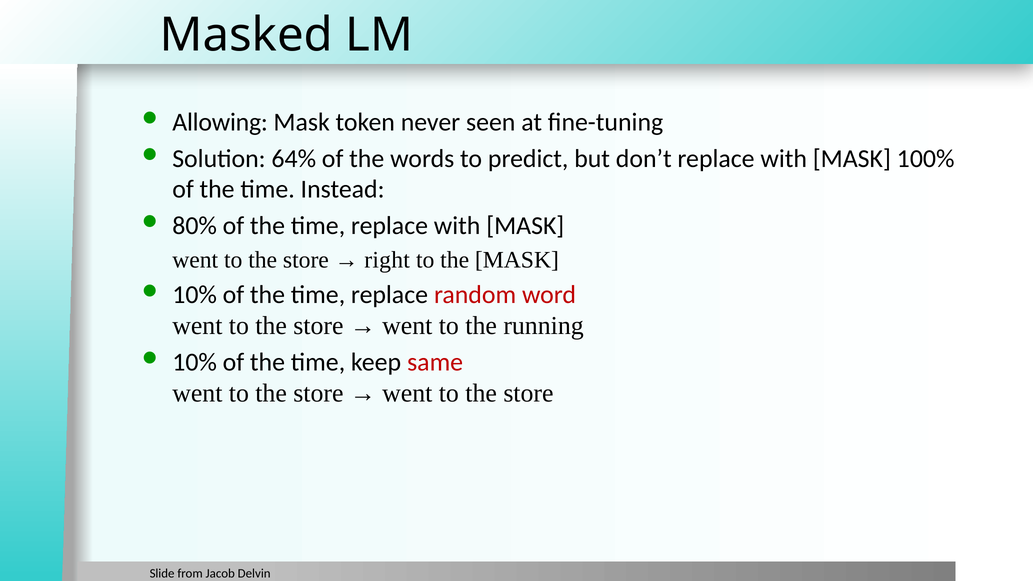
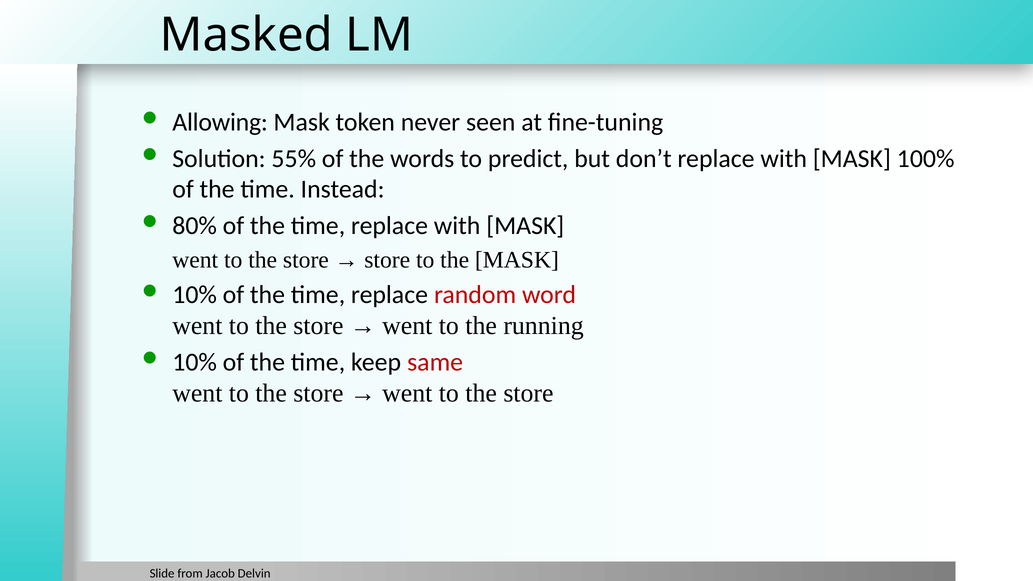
64%: 64% -> 55% (294, 159)
right: right -> store (387, 260)
